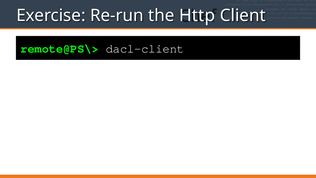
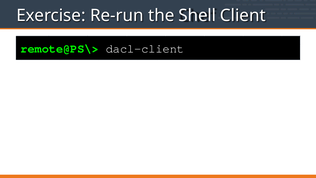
Http: Http -> Shell (197, 15)
